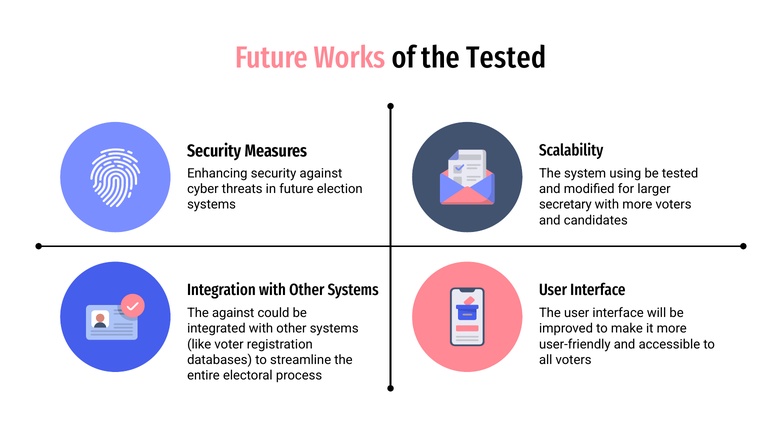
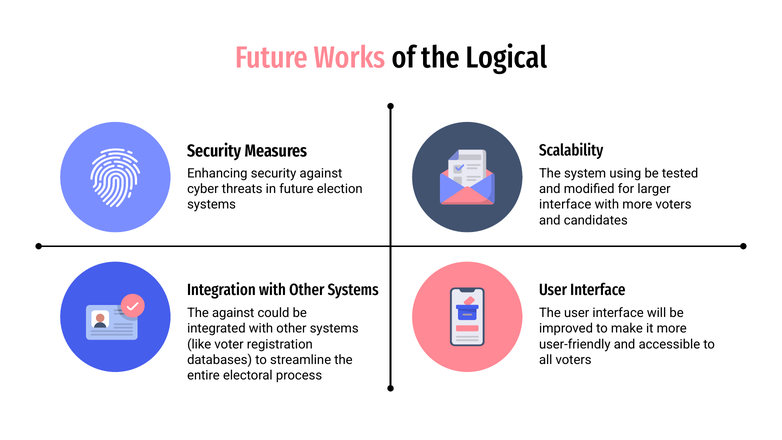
the Tested: Tested -> Logical (506, 58)
secretary: secretary -> interface (565, 205)
